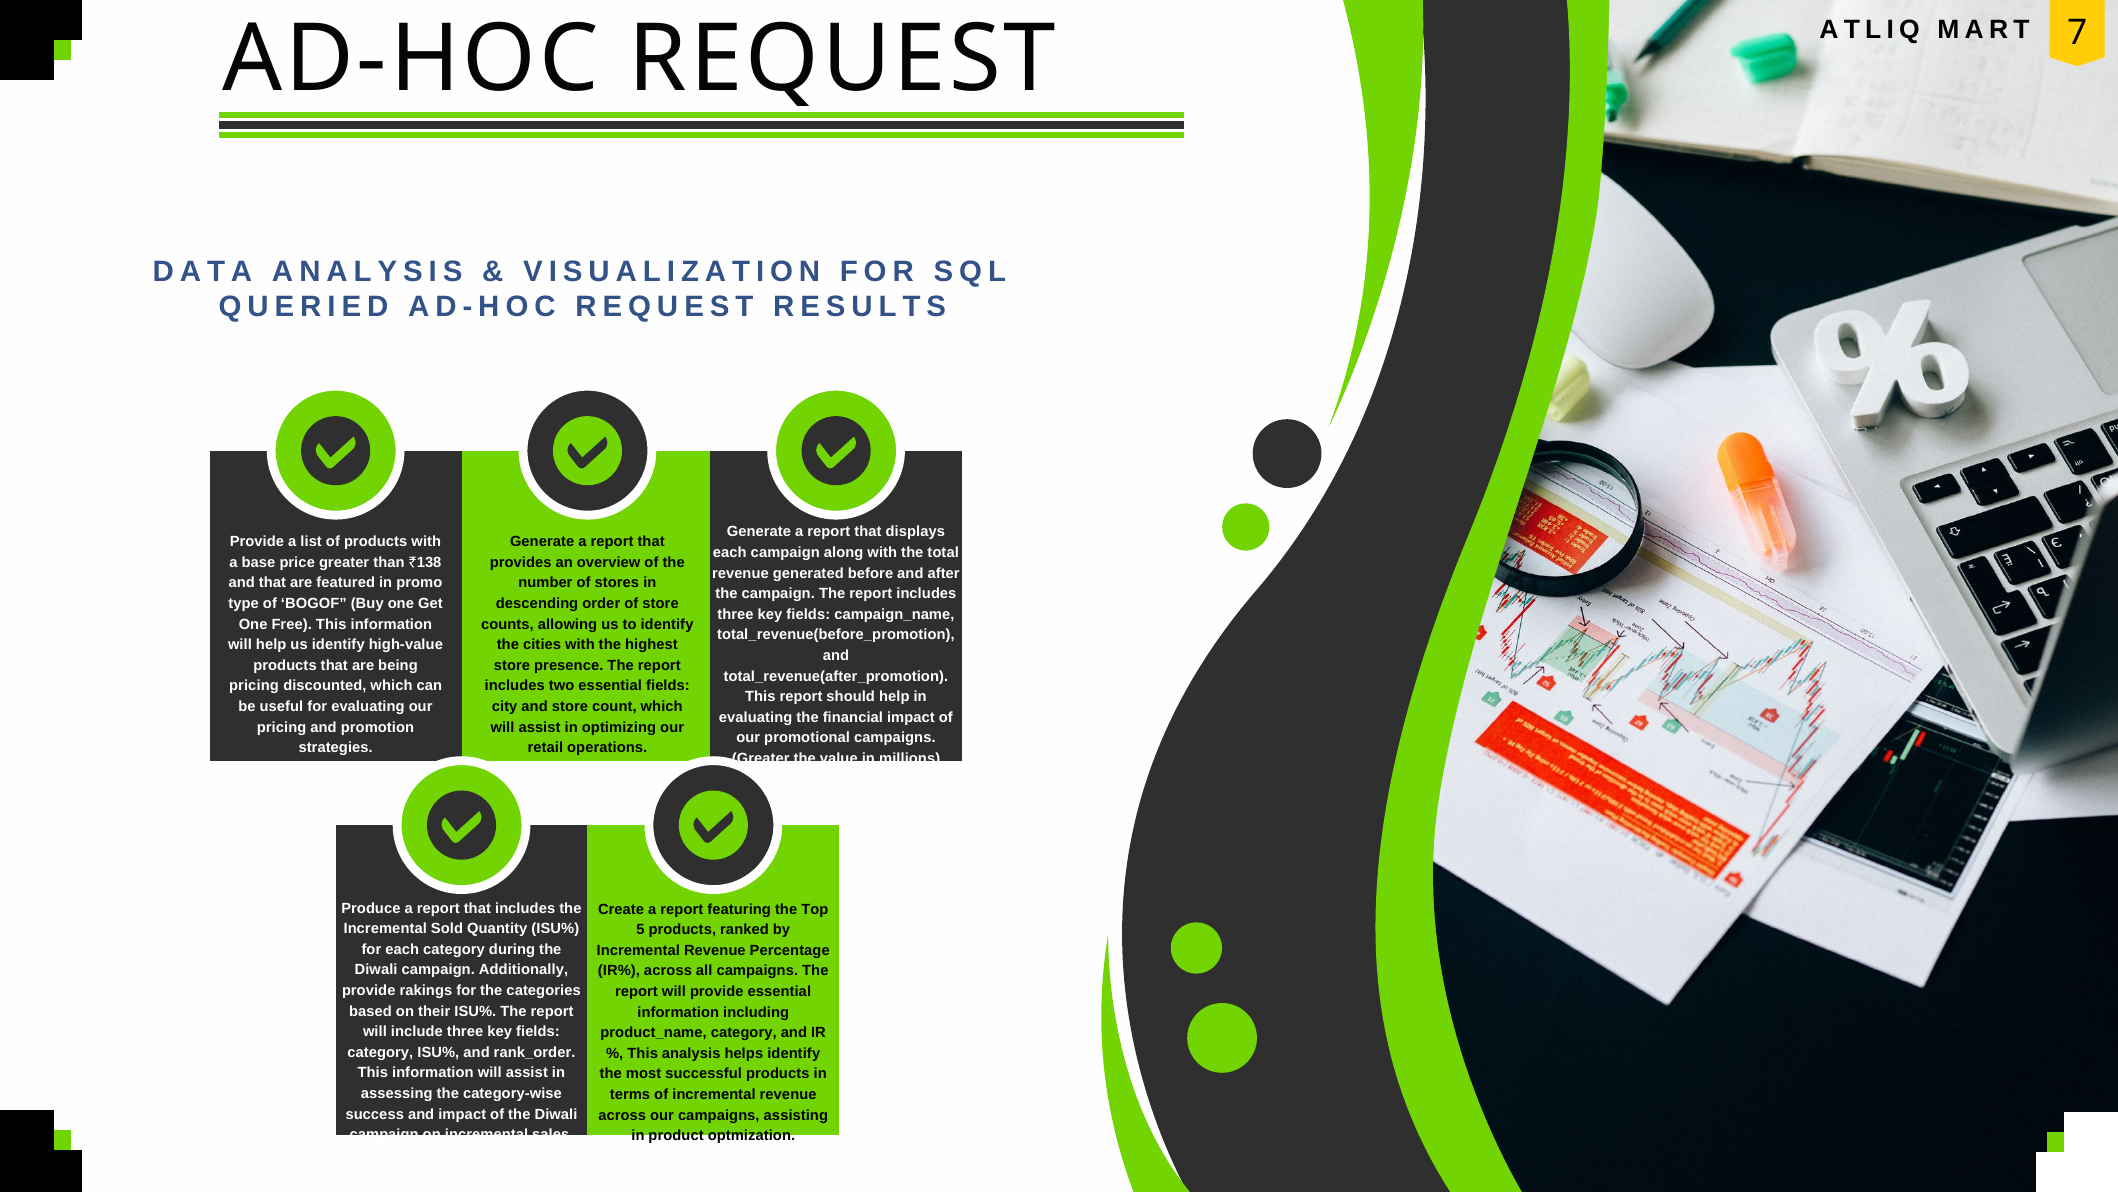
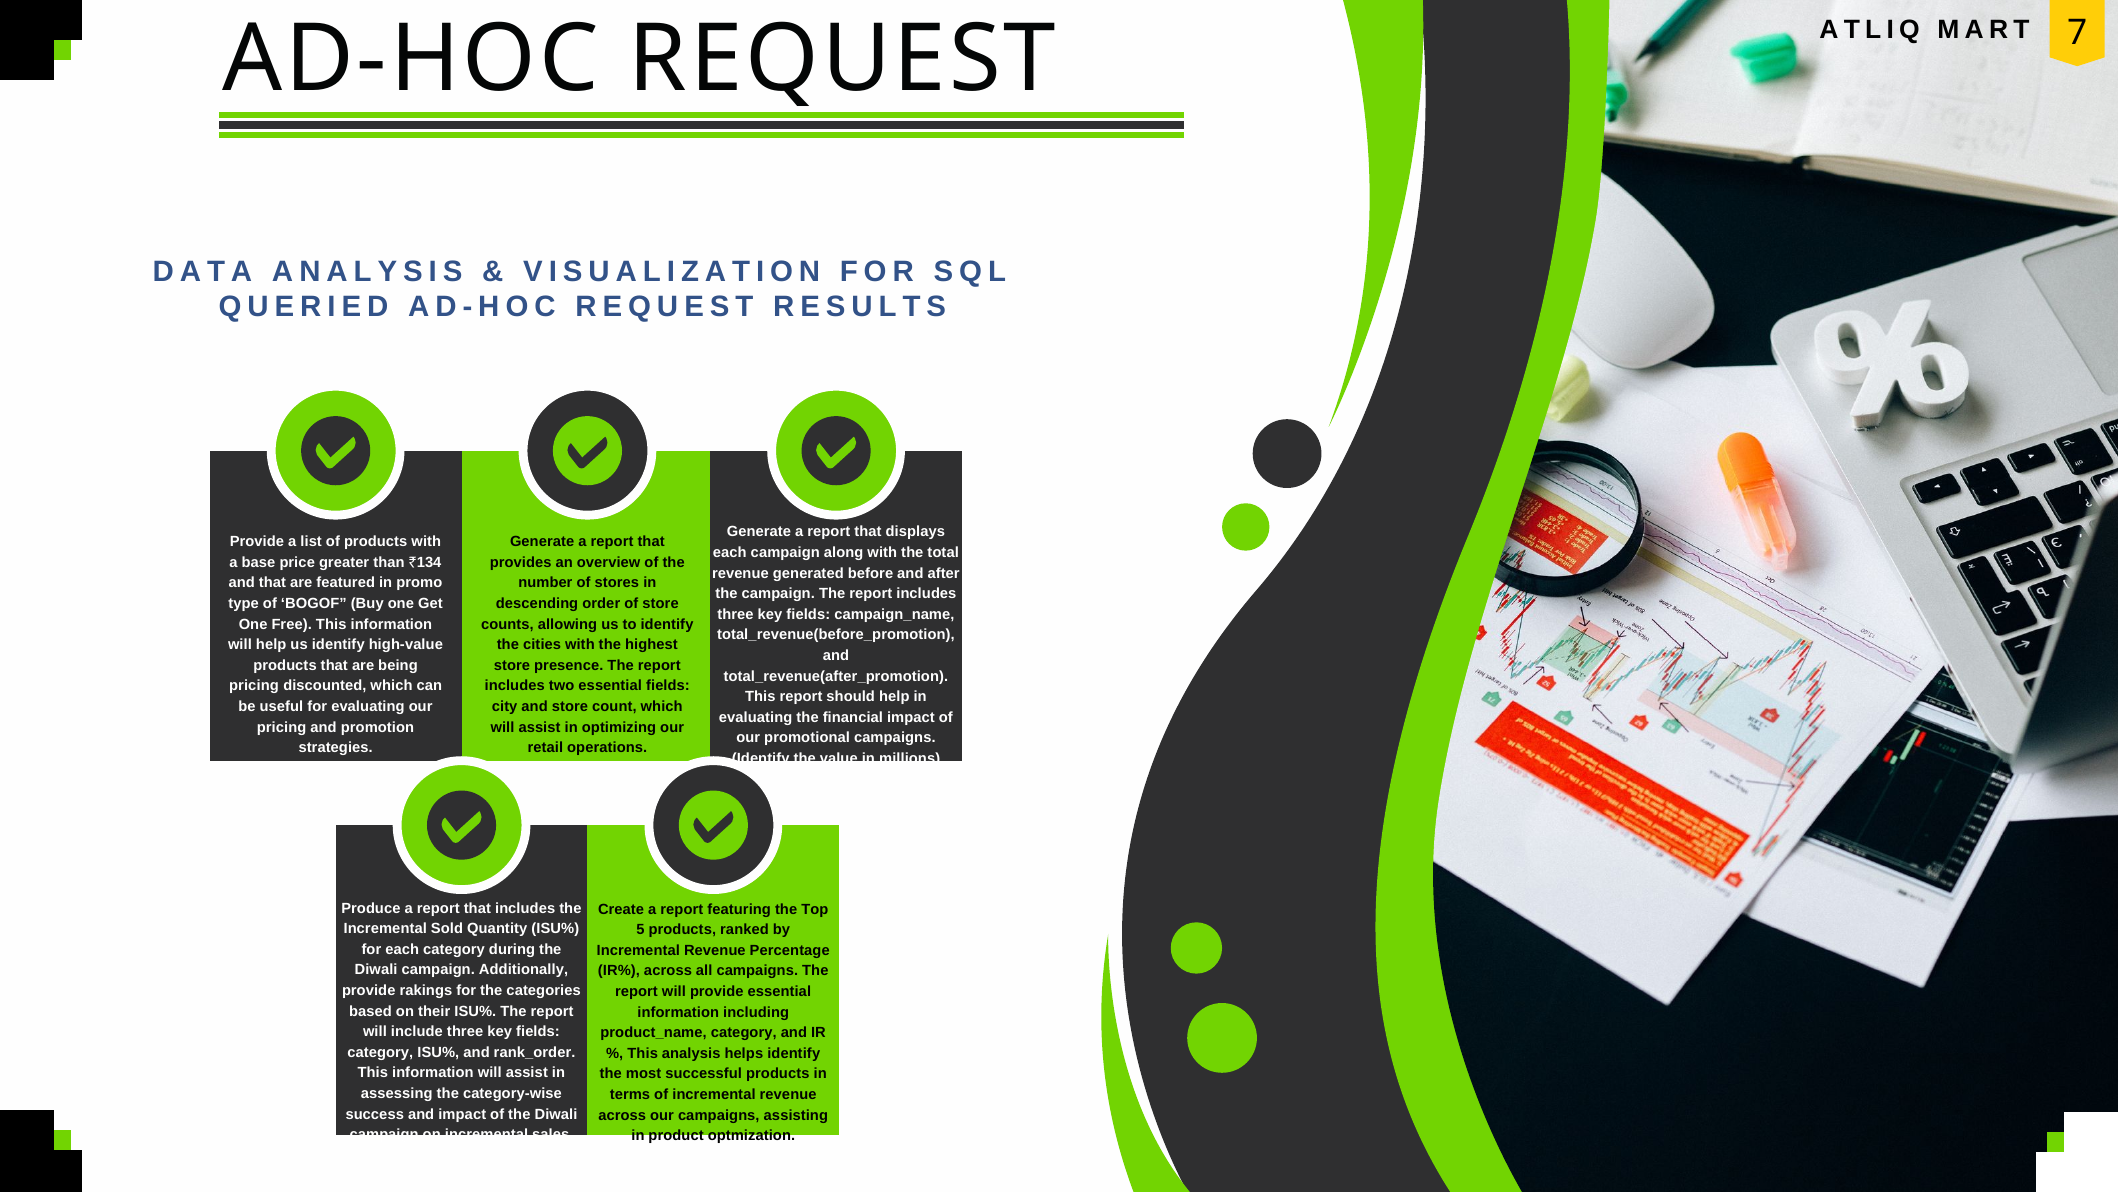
₹138: ₹138 -> ₹134 (425, 562)
Greater: Greater -> Identify (761, 758)
